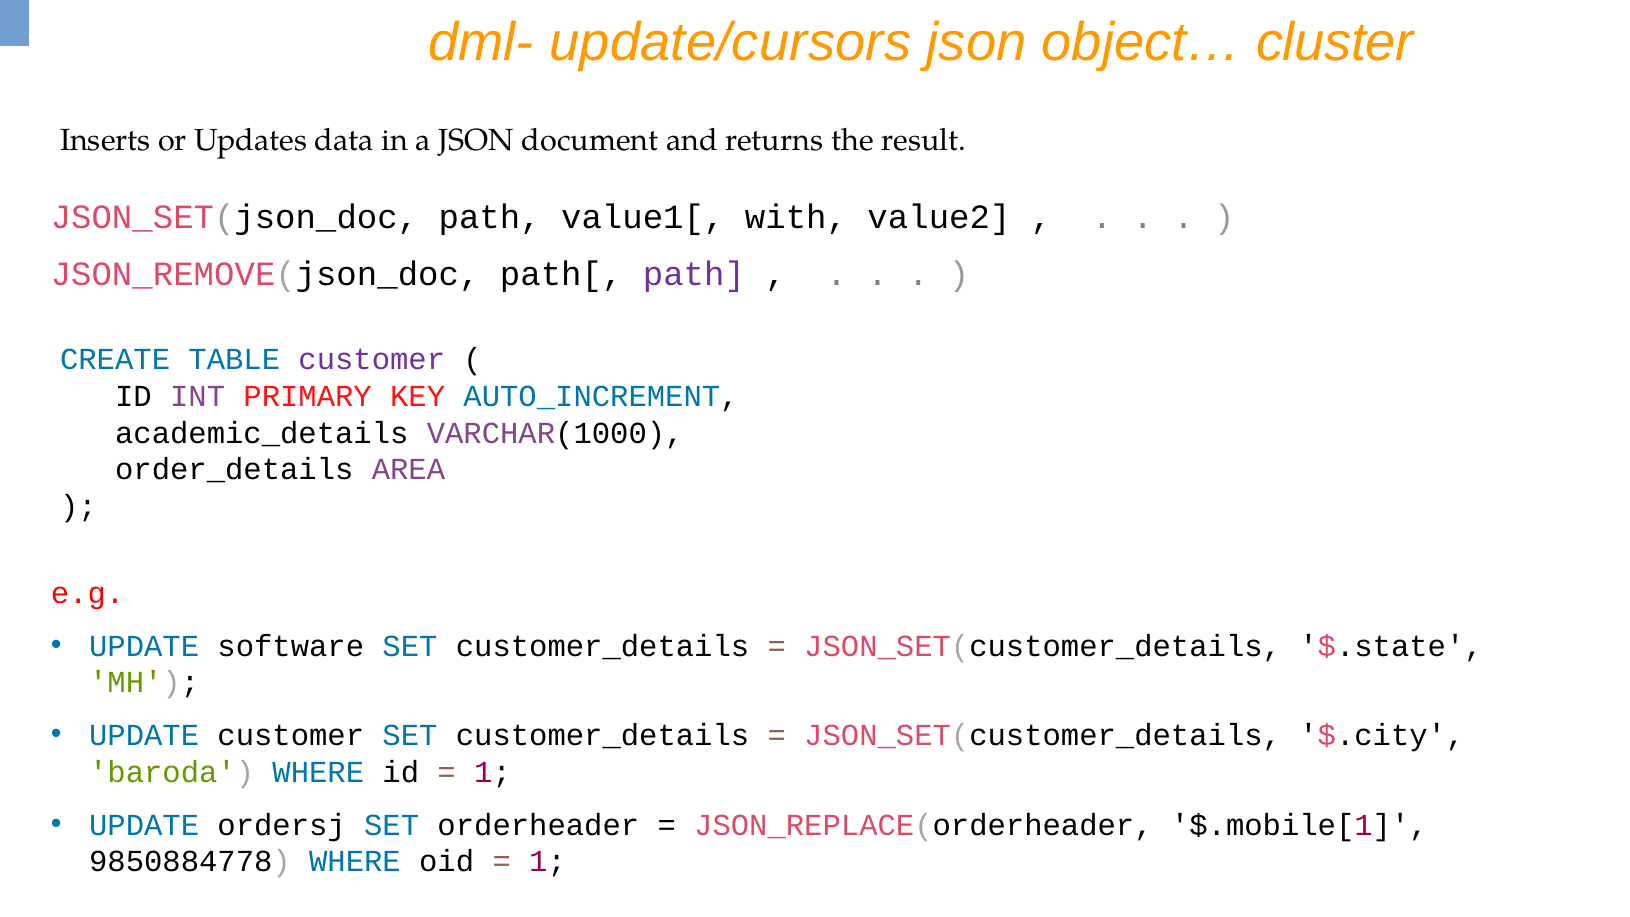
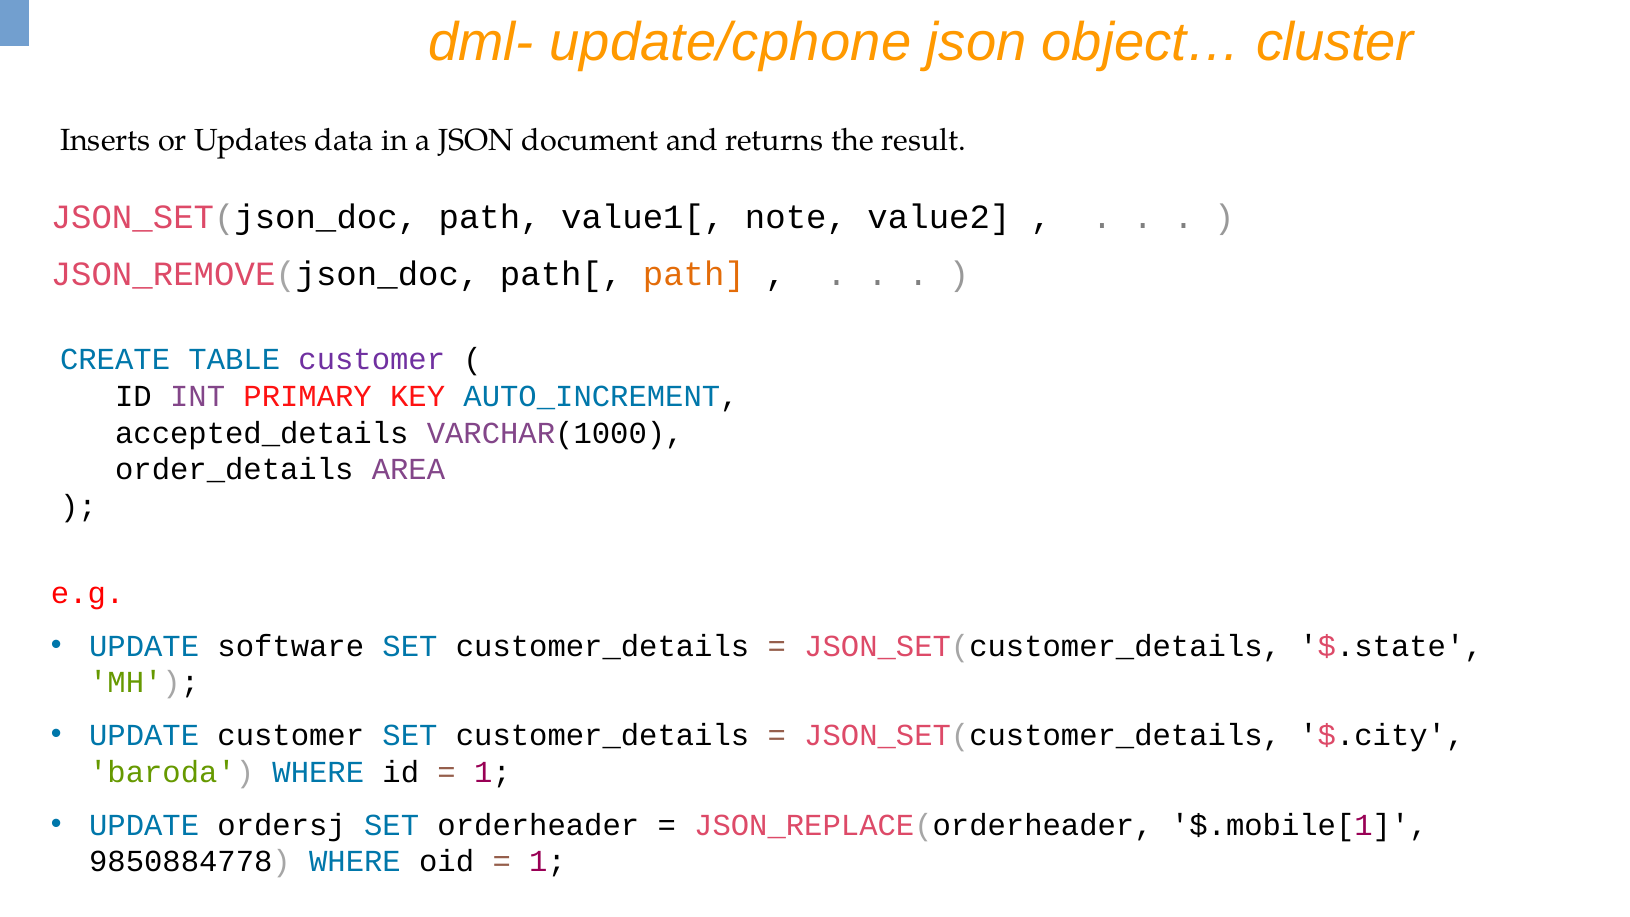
update/cursors: update/cursors -> update/cphone (730, 42)
with: with -> note (796, 218)
path colour: purple -> orange (694, 275)
academic_details: academic_details -> accepted_details (262, 433)
